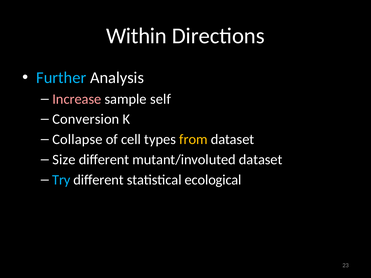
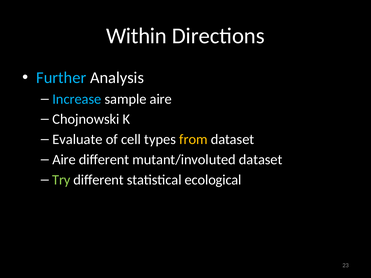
Increase colour: pink -> light blue (77, 99)
sample self: self -> aire (161, 99)
Conversion: Conversion -> Chojnowski (86, 119)
Collapse: Collapse -> Evaluate (78, 140)
Size: Size -> Aire (64, 160)
Try colour: light blue -> light green (61, 180)
